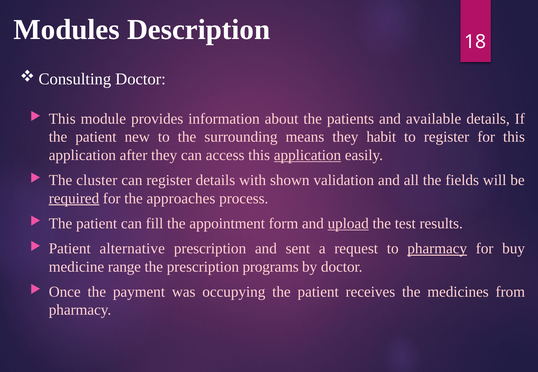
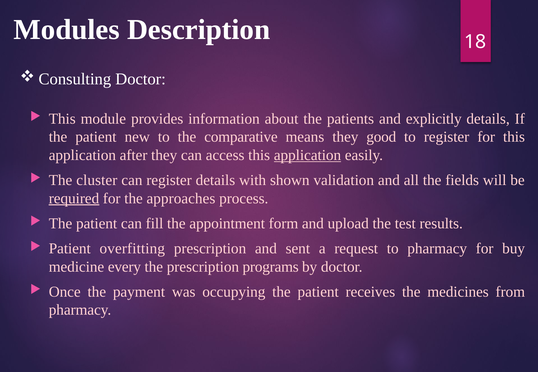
available: available -> explicitly (434, 119)
surrounding: surrounding -> comparative (241, 137)
habit: habit -> good (381, 137)
upload underline: present -> none (348, 224)
alternative: alternative -> overfitting (132, 249)
pharmacy underline: present -> none (437, 249)
range: range -> every (124, 267)
